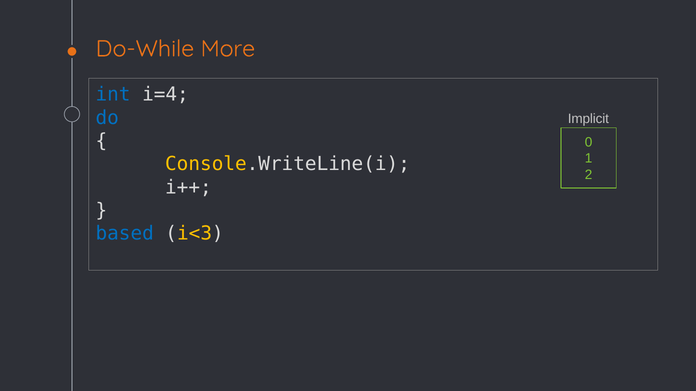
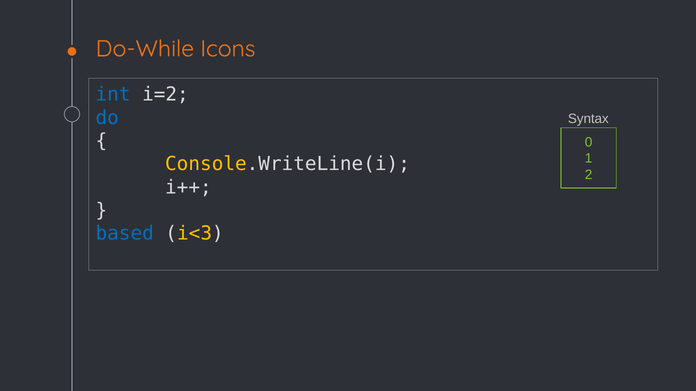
More: More -> Icons (228, 49)
i=4: i=4 -> i=2 (165, 95)
Implicit: Implicit -> Syntax (588, 119)
